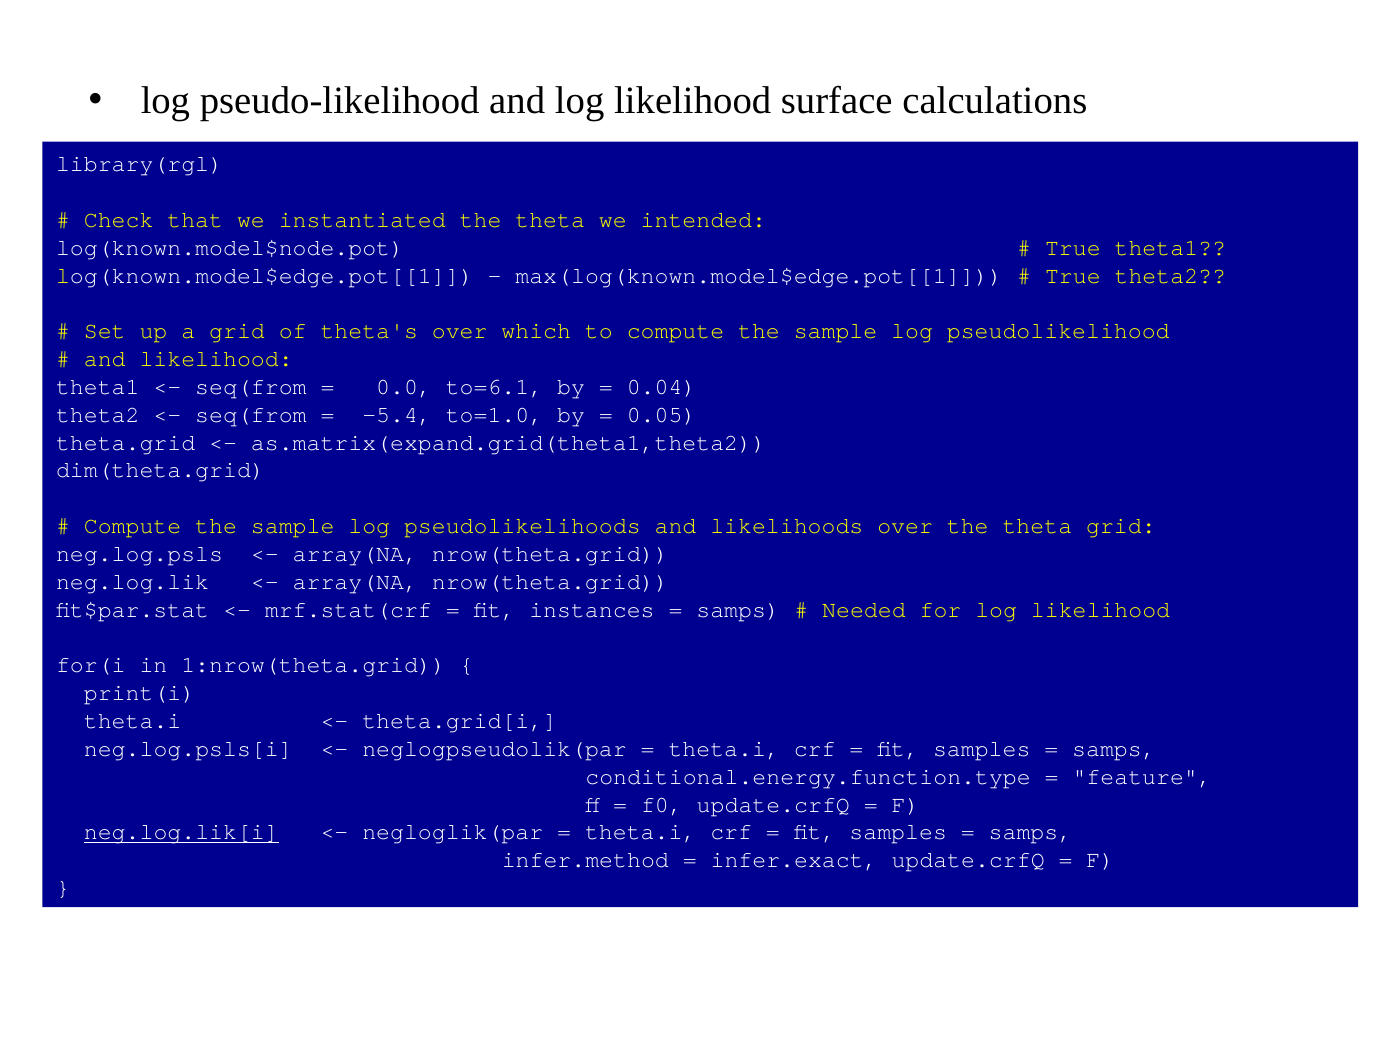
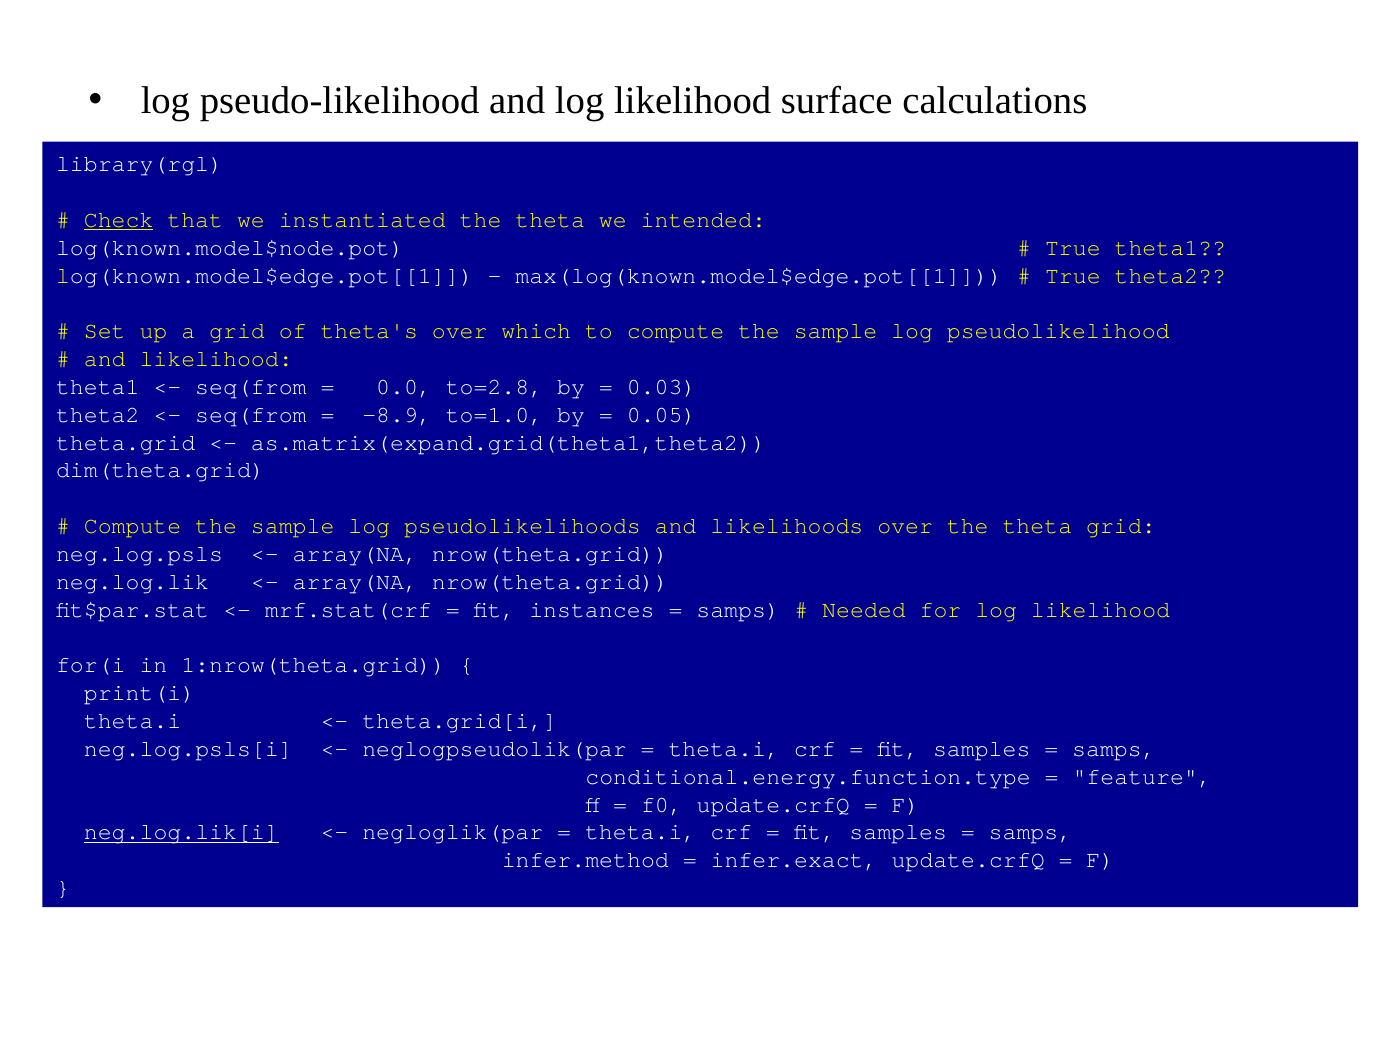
Check underline: none -> present (119, 220)
to=6.1: to=6.1 -> to=2.8 (495, 387)
0.04: 0.04 -> 0.03 (662, 387)
-5.4: -5.4 -> -8.9 (397, 415)
